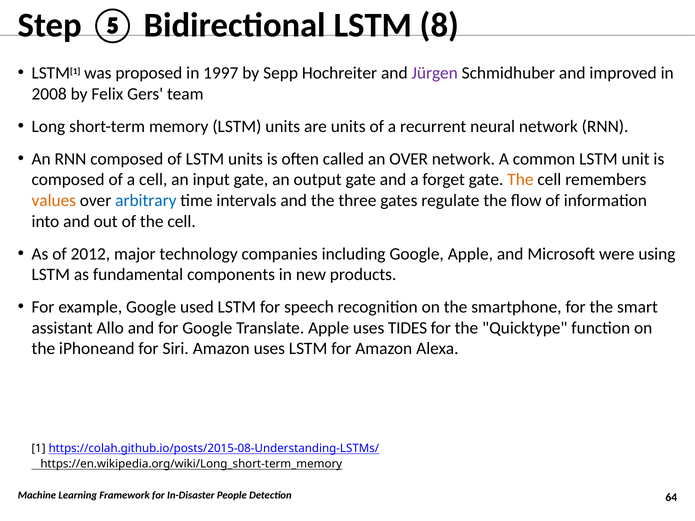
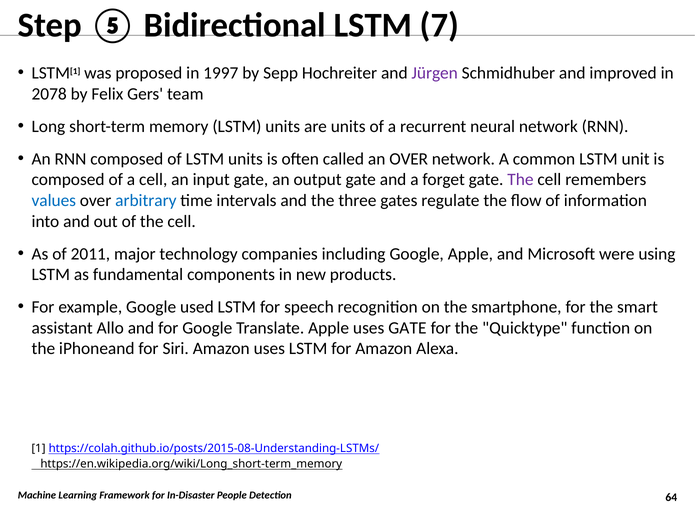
8: 8 -> 7 (440, 25)
2008: 2008 -> 2078 (49, 94)
The colour: orange -> purple (520, 180)
values colour: orange -> blue (54, 201)
2012: 2012 -> 2011 (90, 254)
uses TIDES: TIDES -> GATE (407, 328)
